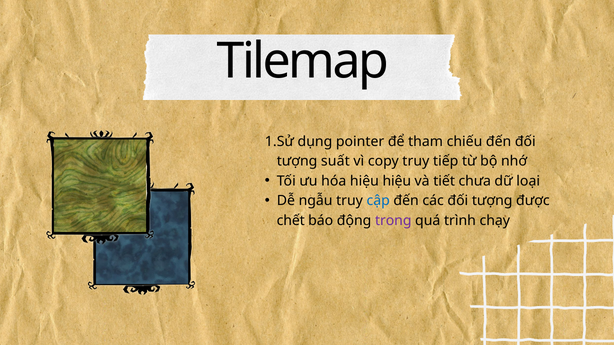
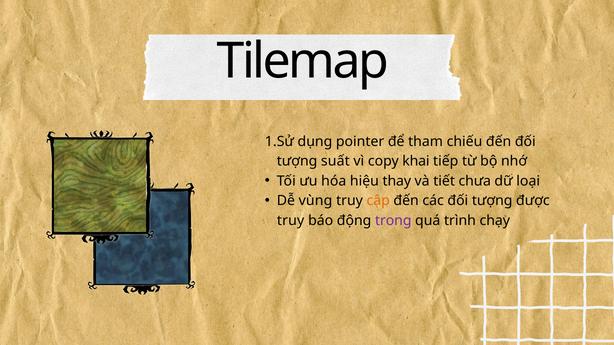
copy truy: truy -> khai (416, 162)
hiệu hiệu: hiệu -> thay (397, 181)
ngẫu: ngẫu -> vùng (316, 201)
cập colour: blue -> orange (378, 201)
chết: chết -> truy (291, 221)
